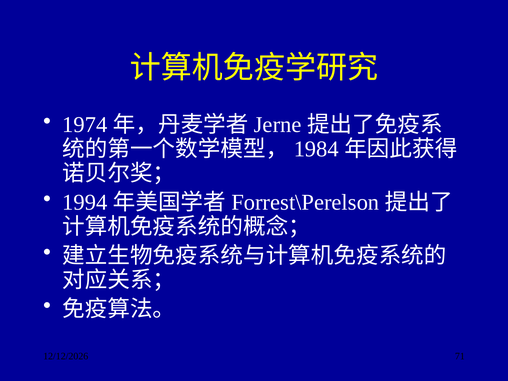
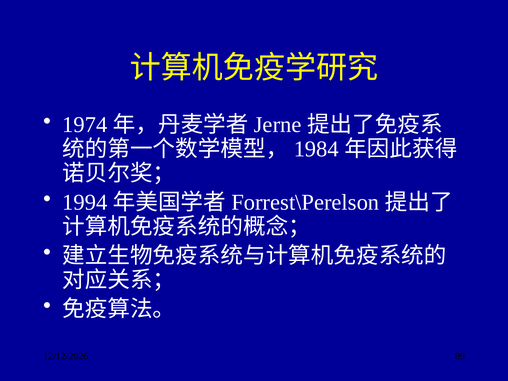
71: 71 -> 89 (460, 356)
